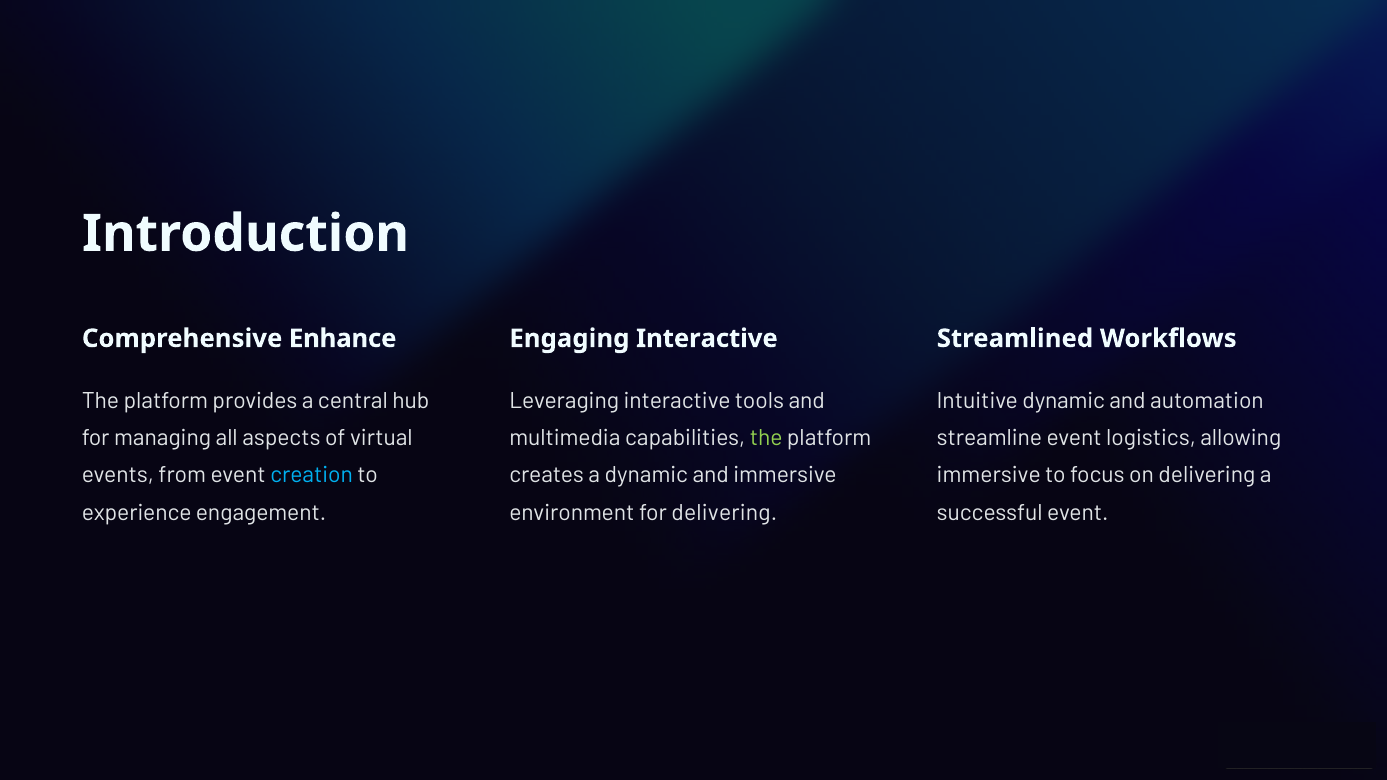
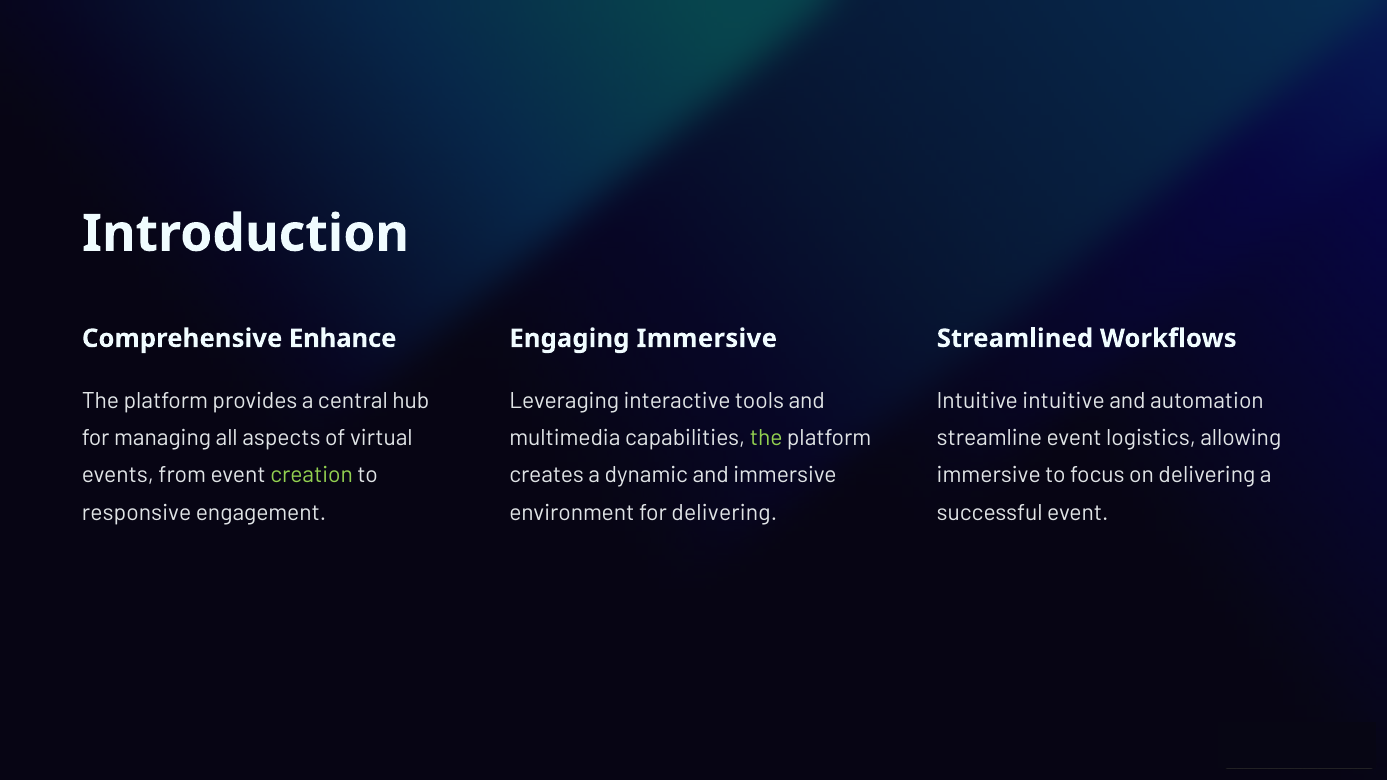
Engaging Interactive: Interactive -> Immersive (707, 339)
Intuitive dynamic: dynamic -> intuitive (1064, 401)
creation colour: light blue -> light green (312, 476)
experience: experience -> responsive (137, 513)
